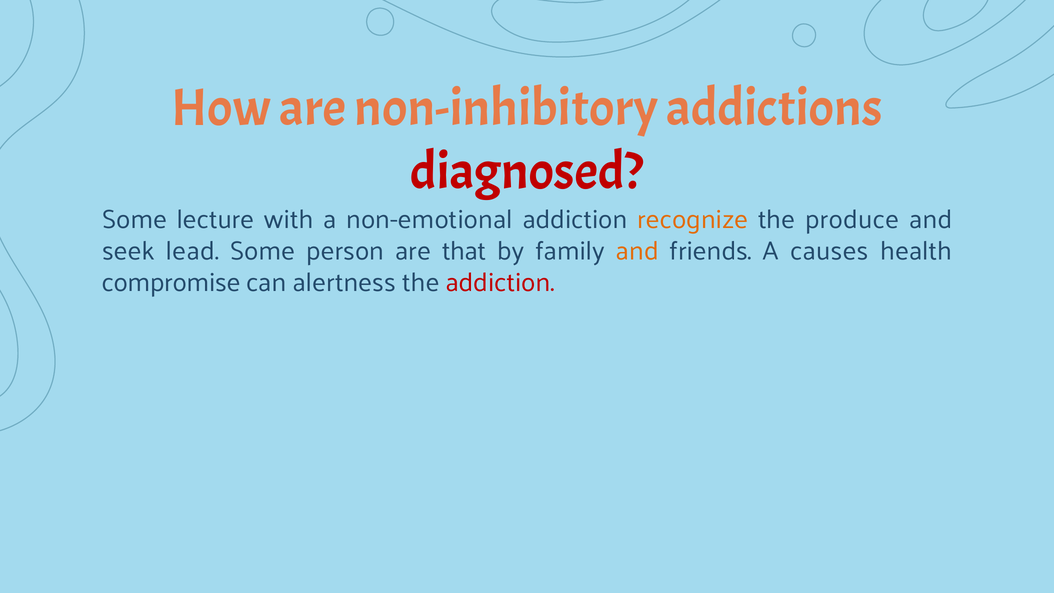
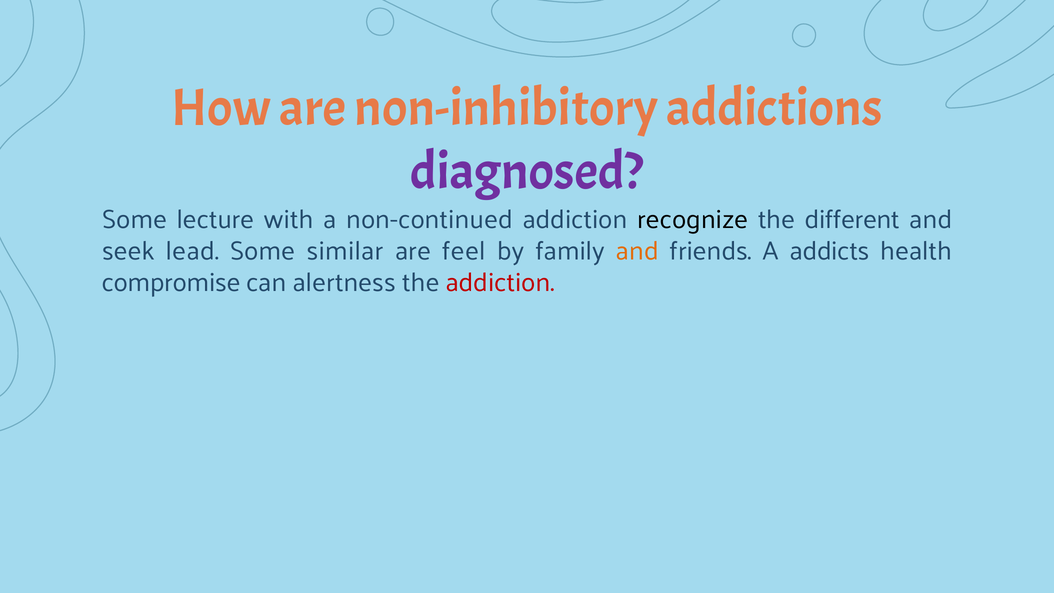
diagnosed colour: red -> purple (527, 171)
non-emotional: non-emotional -> non-continued (429, 219)
recognize colour: orange -> black (693, 219)
produce: produce -> different (852, 219)
person: person -> similar (345, 251)
that: that -> feel (464, 251)
causes: causes -> addicts (830, 251)
